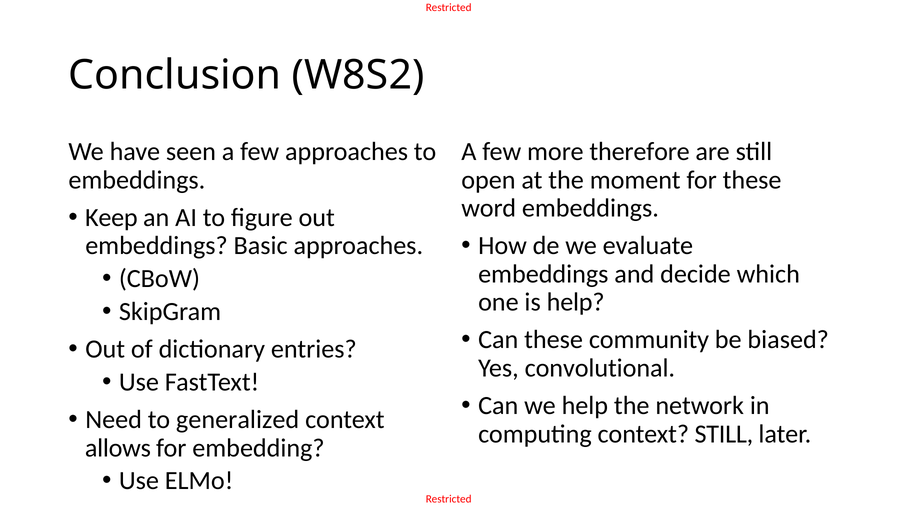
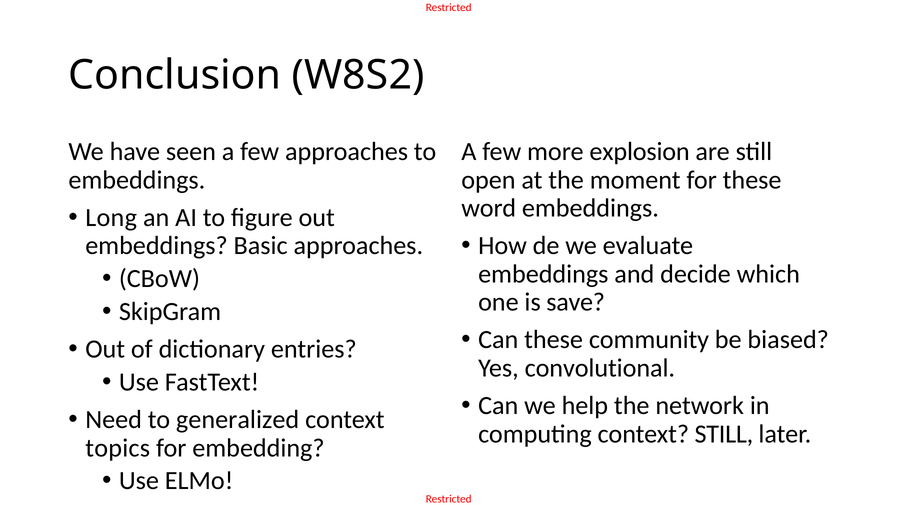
therefore: therefore -> explosion (640, 152)
Keep: Keep -> Long (111, 218)
is help: help -> save (576, 302)
allows: allows -> topics (118, 448)
